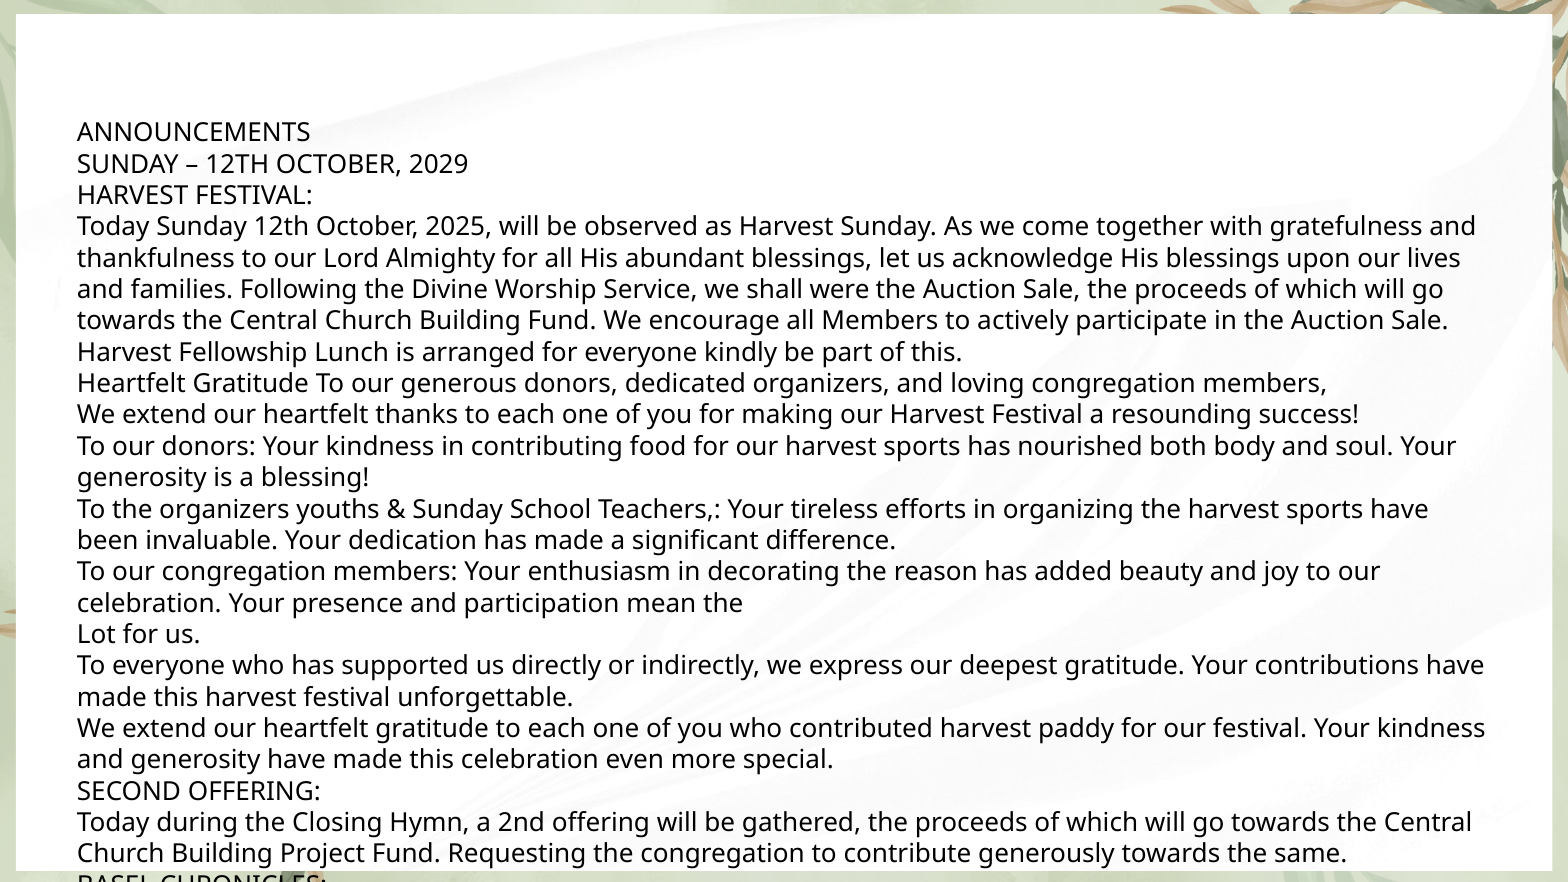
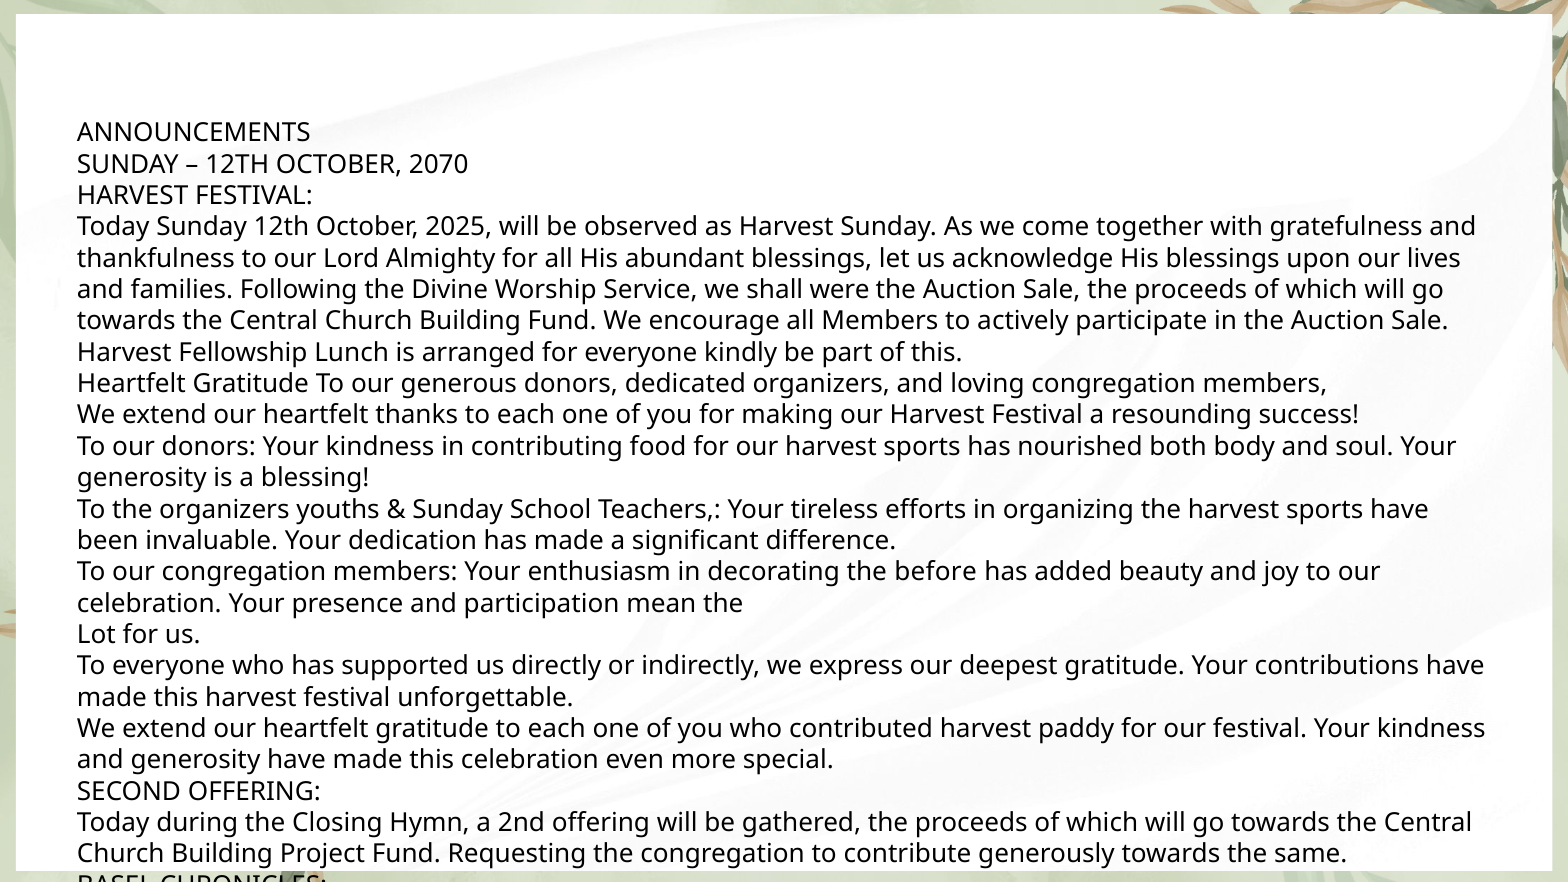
2029: 2029 -> 2070 (439, 164)
reason: reason -> before (936, 572)
